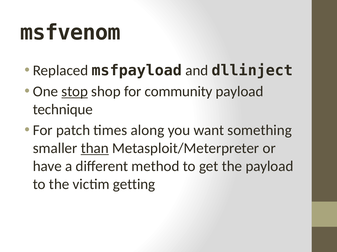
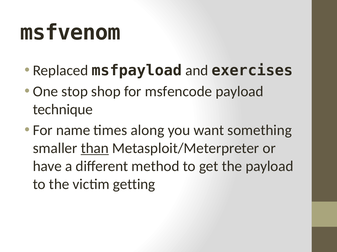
dllinject: dllinject -> exercises (252, 71)
stop underline: present -> none (75, 92)
community: community -> msfencode (178, 92)
patch: patch -> name (73, 131)
